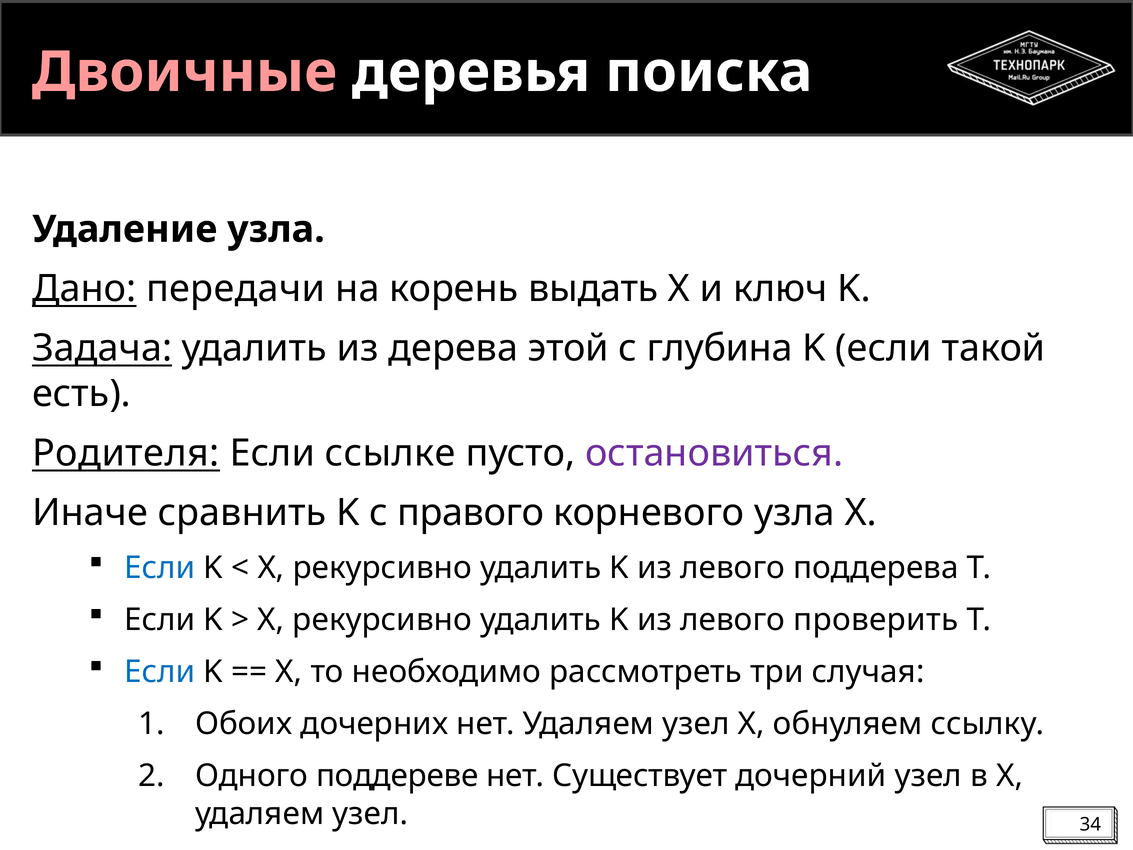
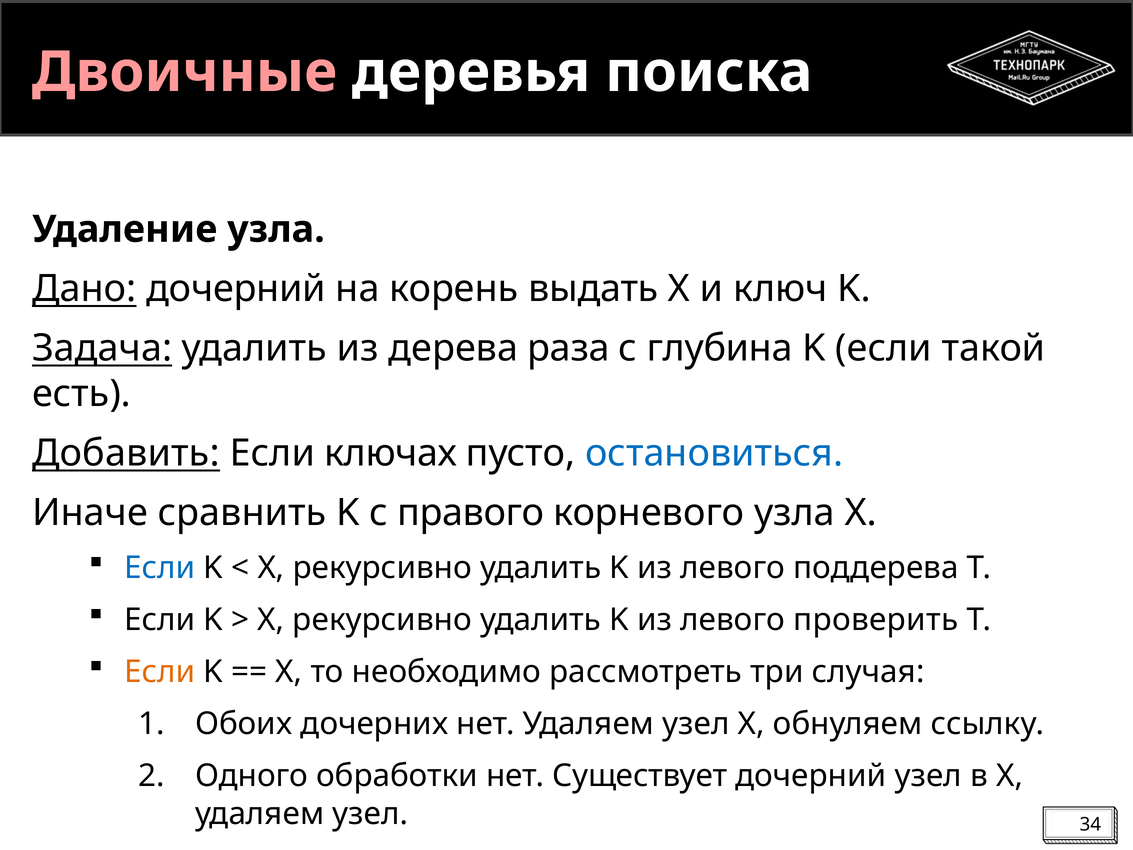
Дано передачи: передачи -> дочерний (236, 289)
этой: этой -> раза (568, 348)
Родителя: Родителя -> Добавить (126, 453)
ссылке: ссылке -> ключах (391, 453)
остановиться colour: purple -> blue (714, 453)
Если colour: blue -> orange (160, 672)
поддереве: поддереве -> обработки (397, 776)
